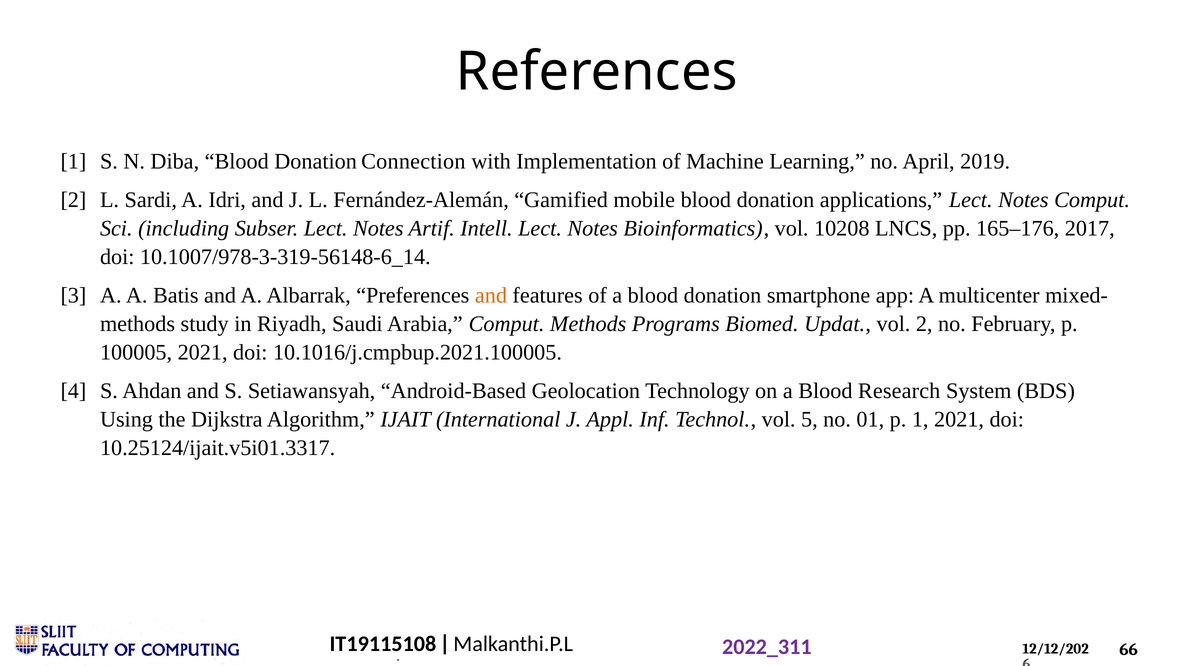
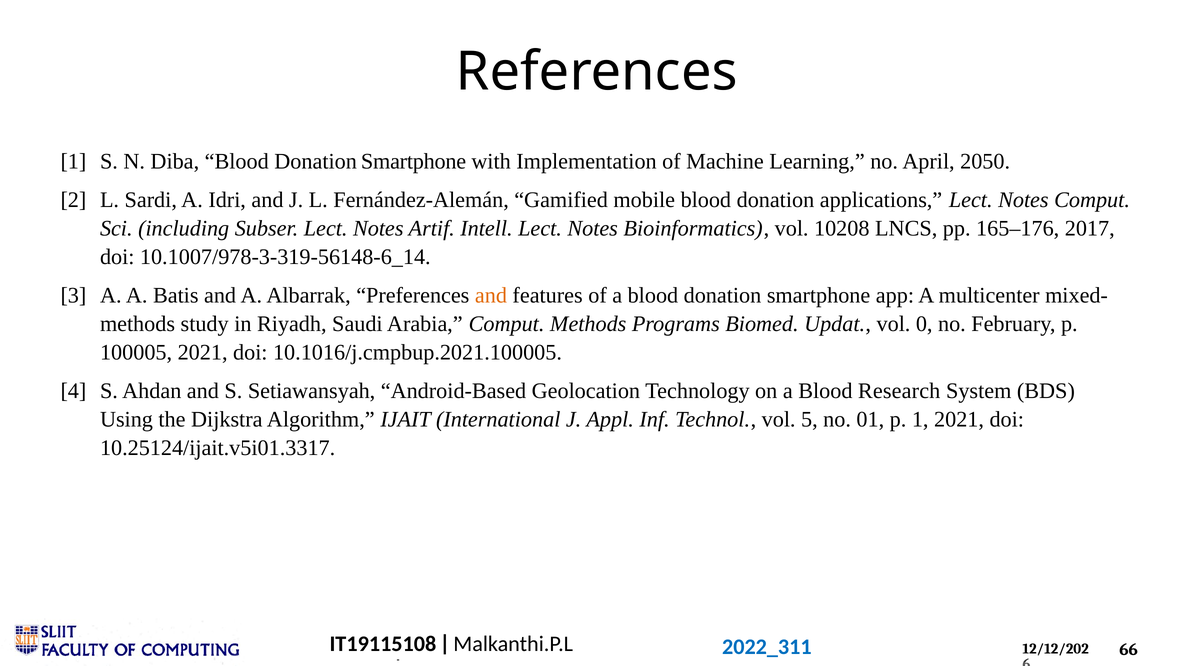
Diba Blood Donation Connection: Connection -> Smartphone (414, 162)
2019: 2019 -> 2050 (985, 162)
vol 2: 2 -> 0 (924, 324)
2022_311 colour: purple -> blue (767, 647)
